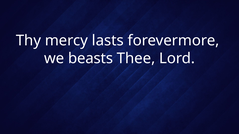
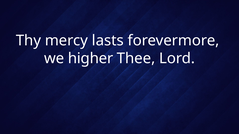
beasts: beasts -> higher (91, 59)
